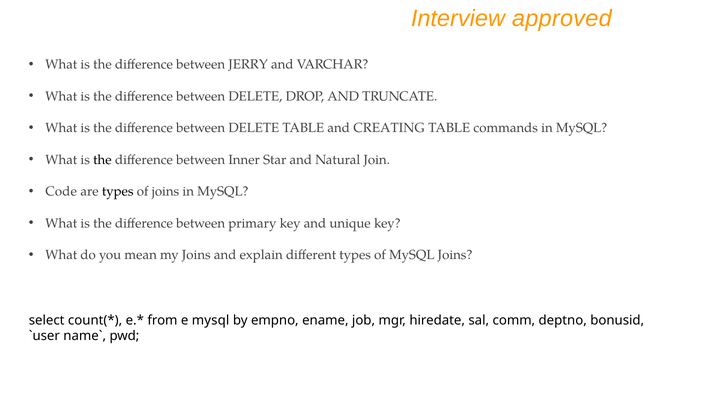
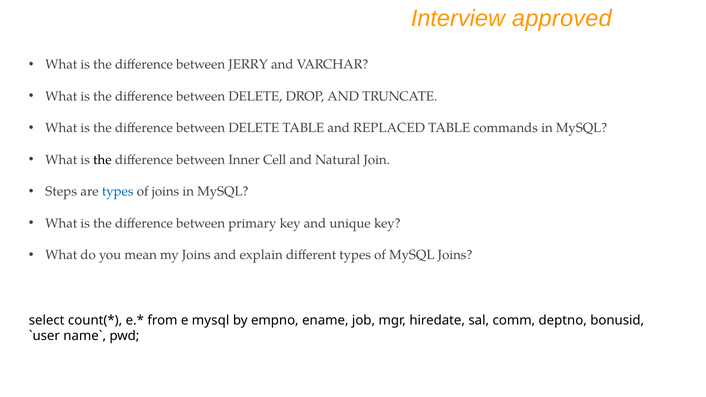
CREATING: CREATING -> REPLACED (389, 128)
Star: Star -> Cell (275, 160)
Code: Code -> Steps (61, 191)
types colour: black -> blue (118, 191)
